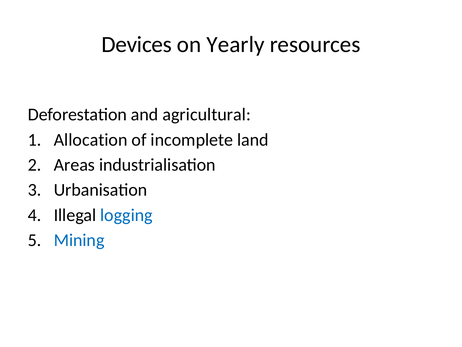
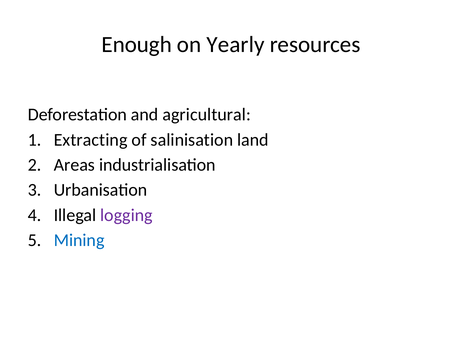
Devices: Devices -> Enough (137, 44)
Allocation: Allocation -> Extracting (91, 140)
incomplete: incomplete -> salinisation (192, 140)
logging colour: blue -> purple (126, 215)
